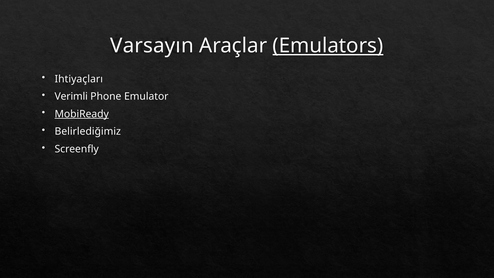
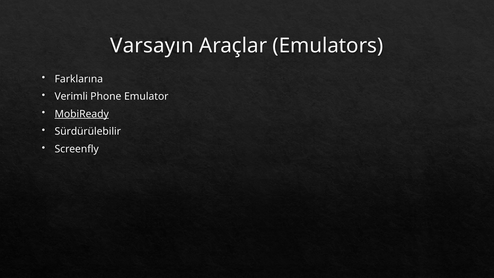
Emulators underline: present -> none (328, 46)
Ihtiyaçları: Ihtiyaçları -> Farklarına (79, 79)
Belirlediğimiz: Belirlediğimiz -> Sürdürülebilir (88, 131)
